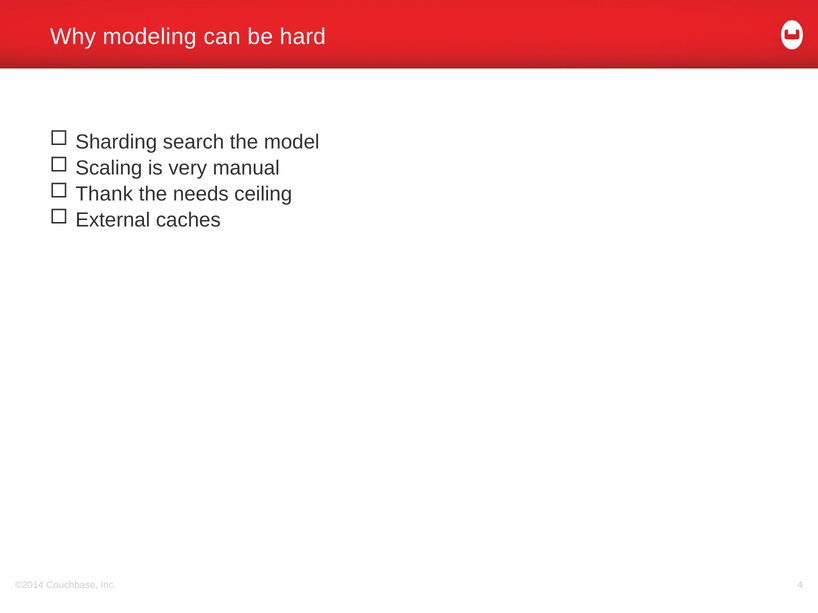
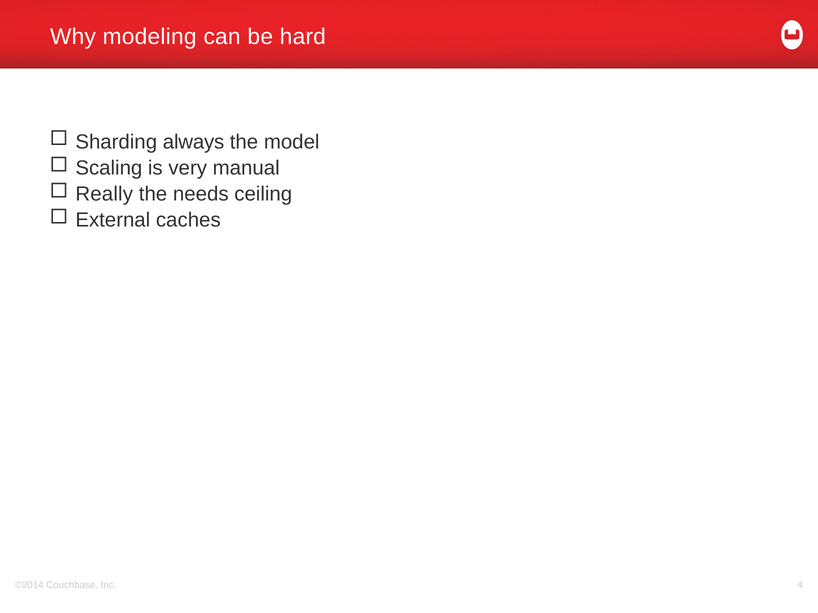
search: search -> always (194, 142)
Thank: Thank -> Really (104, 194)
